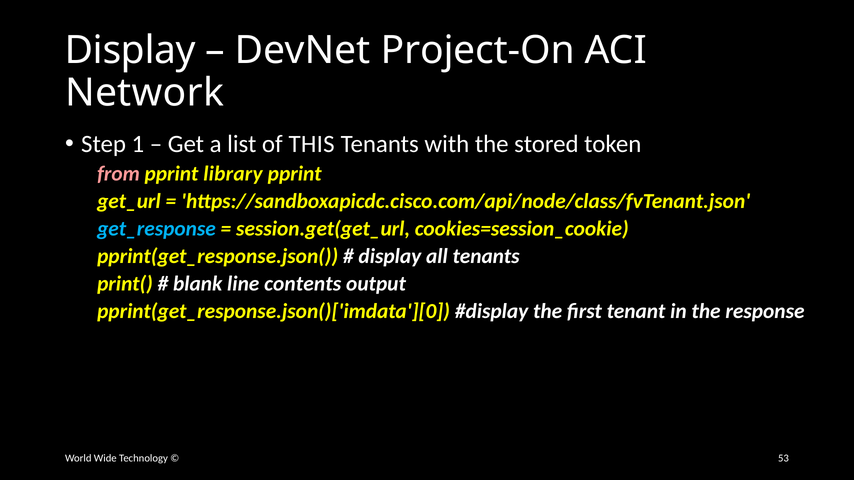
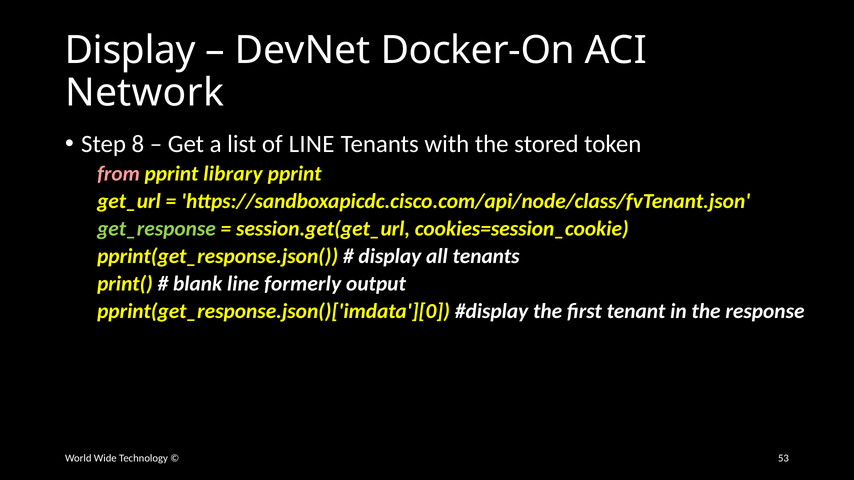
Project-On: Project-On -> Docker-On (478, 51)
1: 1 -> 8 (138, 144)
of THIS: THIS -> LINE (312, 144)
get_response colour: light blue -> light green (156, 229)
contents: contents -> formerly (303, 284)
